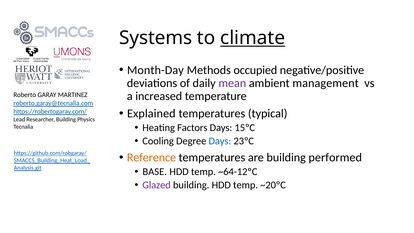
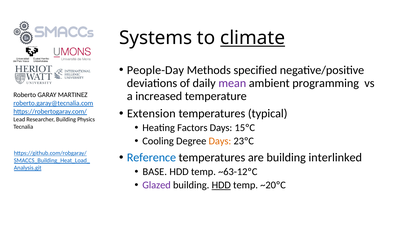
Month-Day: Month-Day -> People-Day (155, 70)
occupied: occupied -> specified (255, 70)
management: management -> programming (326, 83)
Explained: Explained -> Extension (151, 113)
Days colour: blue -> orange (220, 141)
Reference colour: orange -> blue (151, 157)
performed: performed -> interlinked (335, 157)
~64-12ºC: ~64-12ºC -> ~63-12ºC (238, 172)
HDD underline: none -> present (221, 185)
